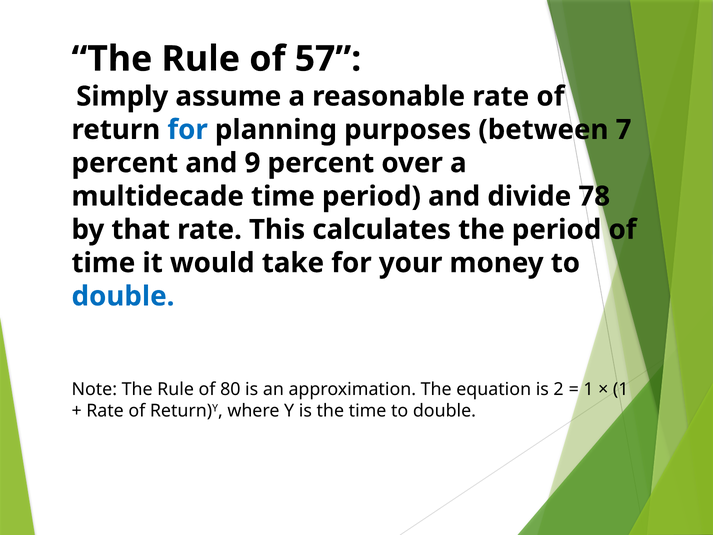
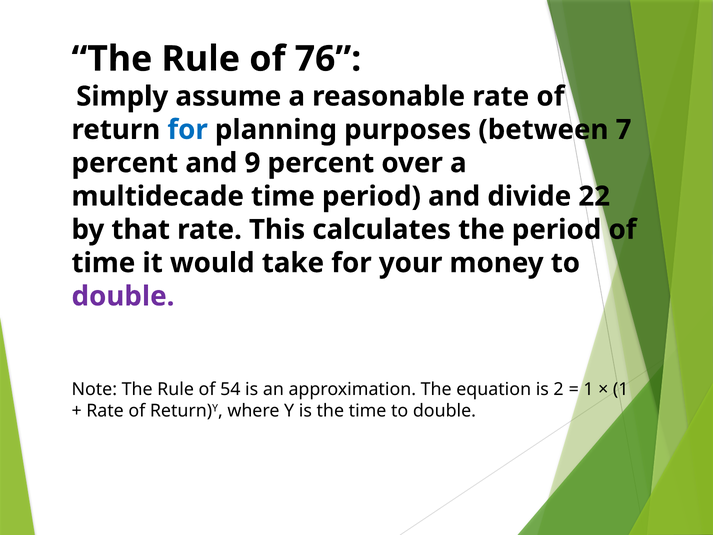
57: 57 -> 76 (328, 59)
78: 78 -> 22 (594, 196)
double colour: blue -> purple (123, 296)
80: 80 -> 54 (230, 389)
